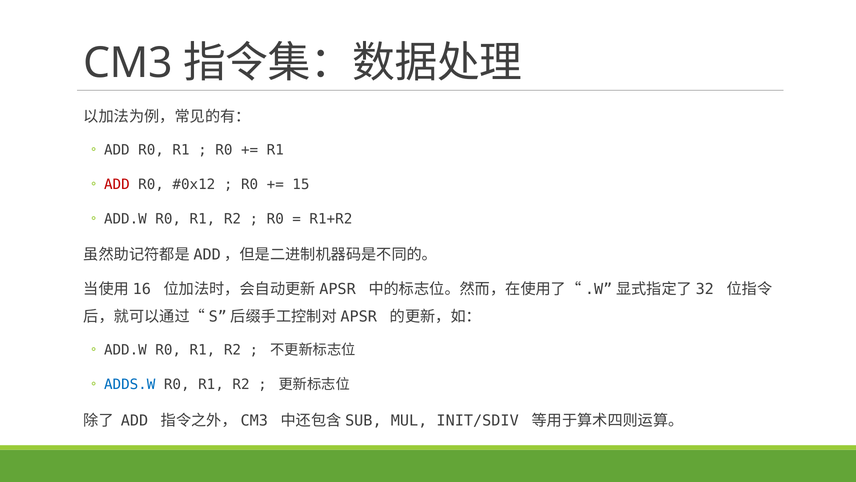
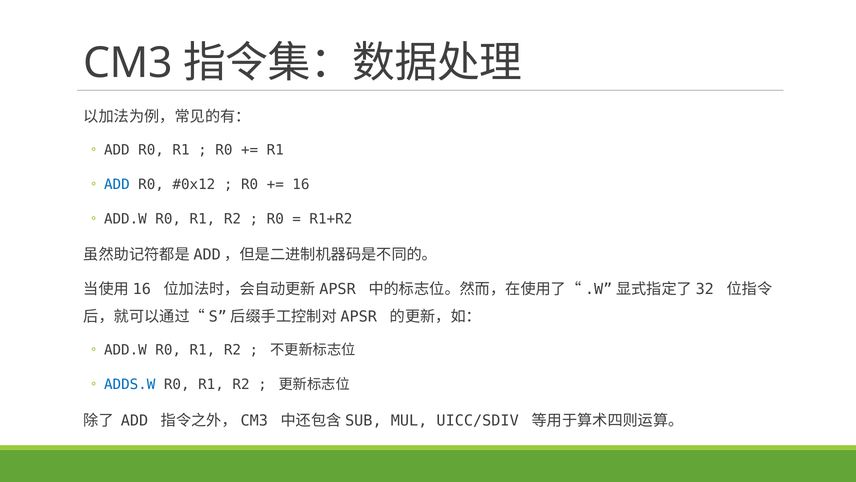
ADD colour: red -> blue (117, 184)
15: 15 -> 16 (301, 184)
INIT/SDIV: INIT/SDIV -> UICC/SDIV (478, 420)
